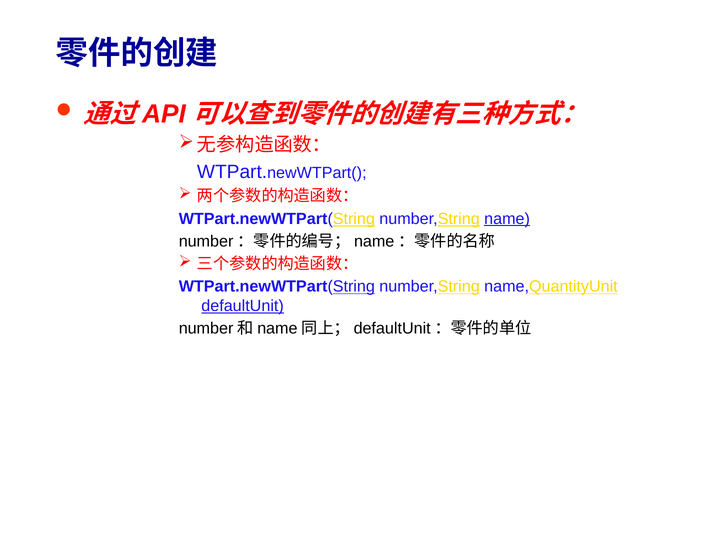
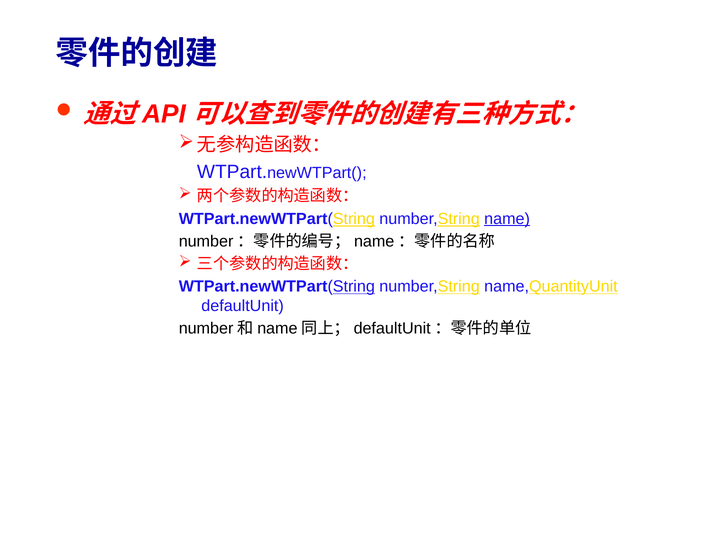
defaultUnit underline: present -> none (243, 306)
